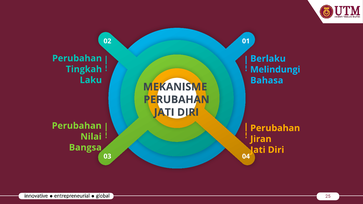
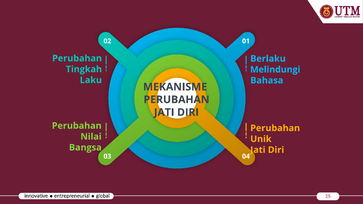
Jiran: Jiran -> Unik (261, 139)
